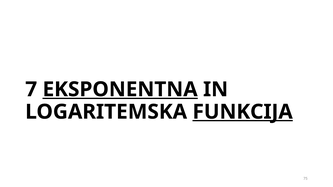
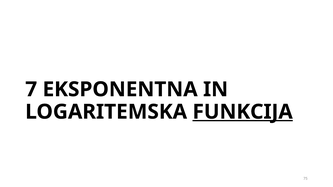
EKSPONENTNA underline: present -> none (120, 90)
